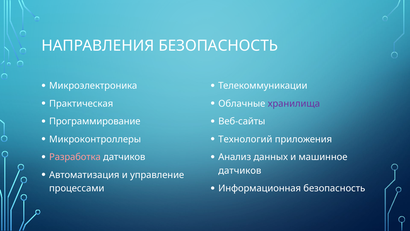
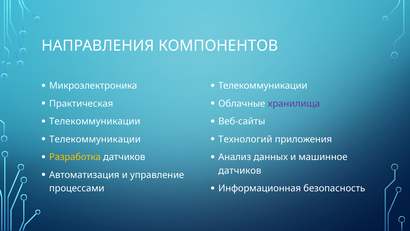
НАПРАВЛЕНИЯ БЕЗОПАСНОСТЬ: БЕЗОПАСНОСТЬ -> КОМПОНЕНТОВ (218, 46)
Программирование: Программирование -> Телекоммуникации (95, 121)
Микроконтроллеры: Микроконтроллеры -> Телекоммуникации (95, 139)
Разработка colour: pink -> yellow (75, 157)
